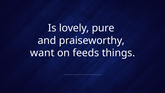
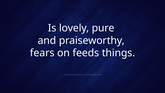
want: want -> fears (42, 53)
